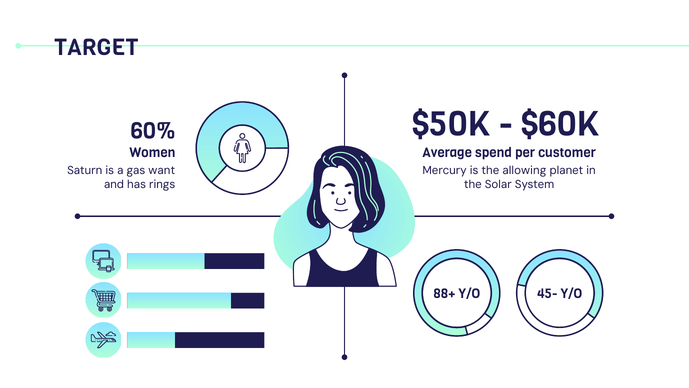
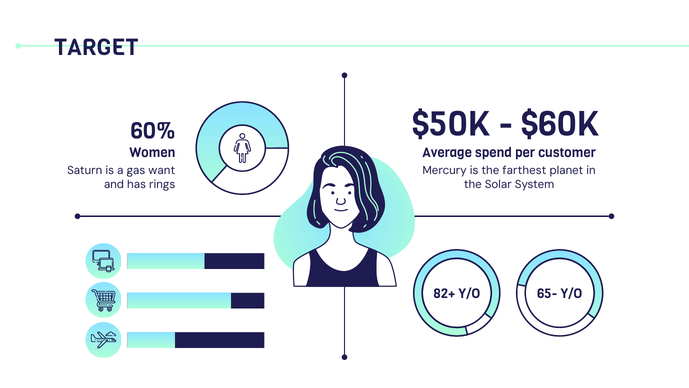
allowing: allowing -> farthest (524, 170)
88+: 88+ -> 82+ (444, 294)
45-: 45- -> 65- (547, 294)
